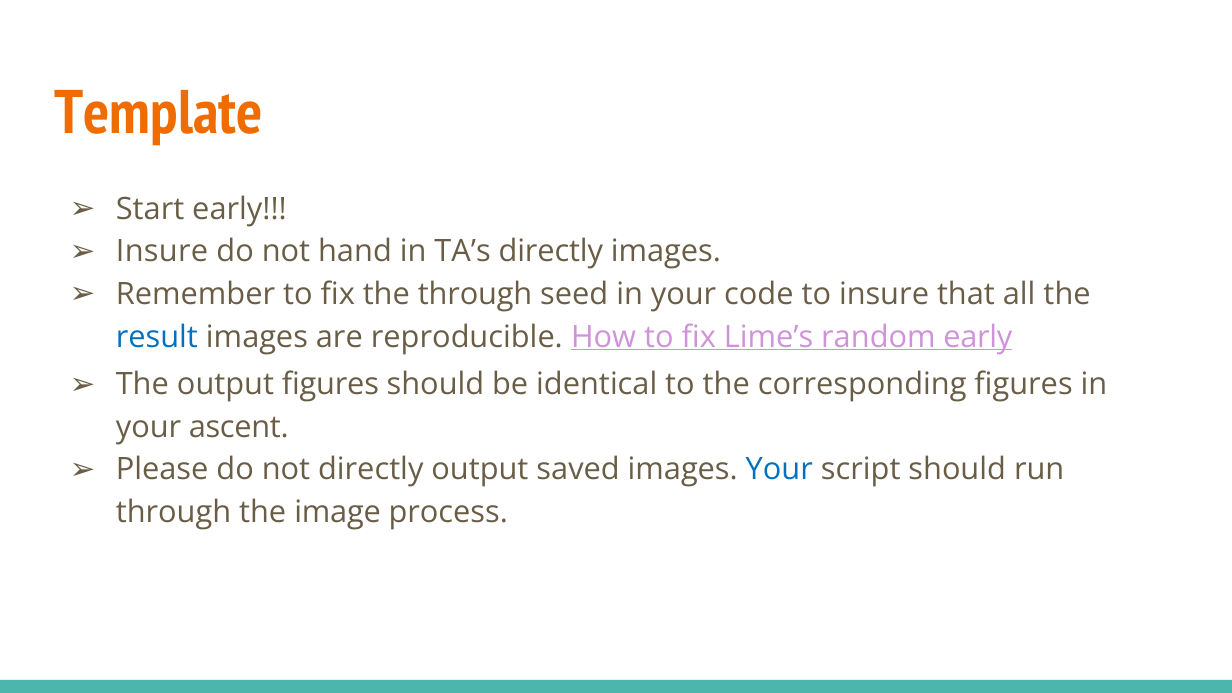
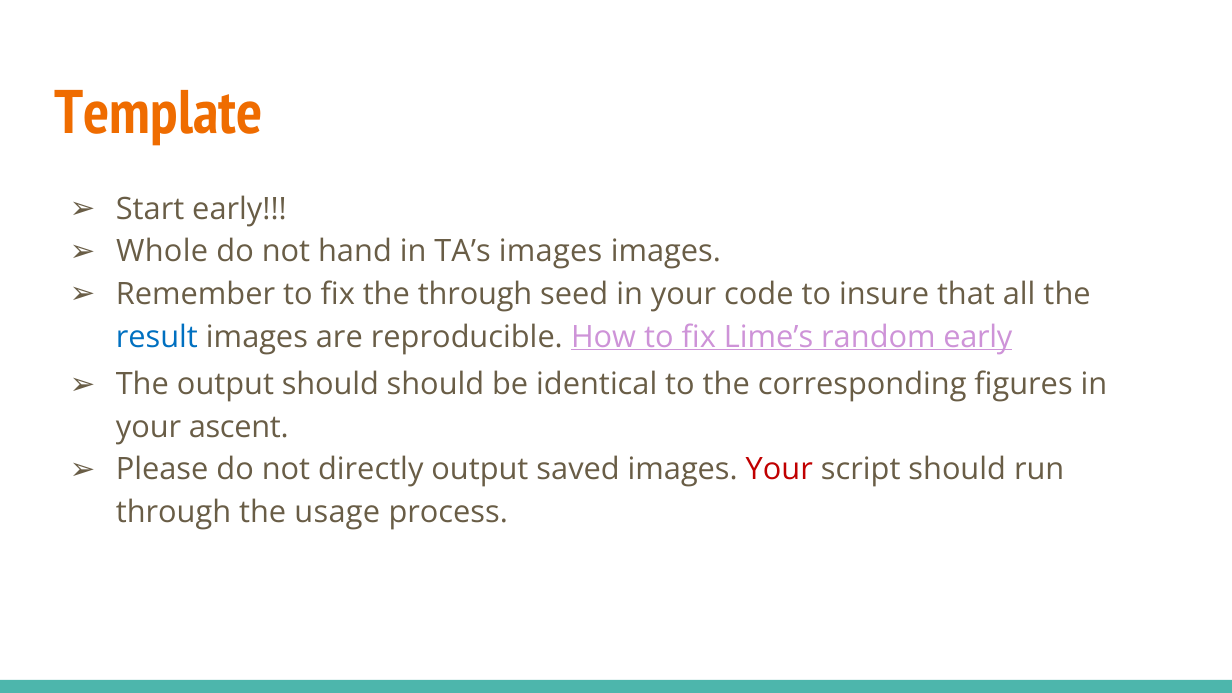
Insure: Insure -> Whole (162, 252)
TA’s directly: directly -> images (551, 252)
output figures: figures -> should (330, 385)
Your colour: blue -> red (779, 470)
image: image -> usage (337, 512)
